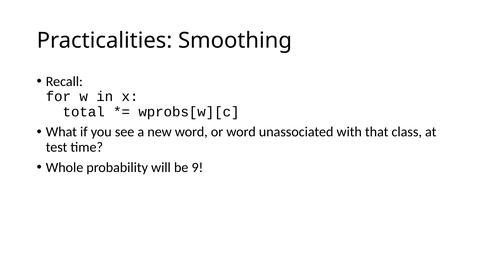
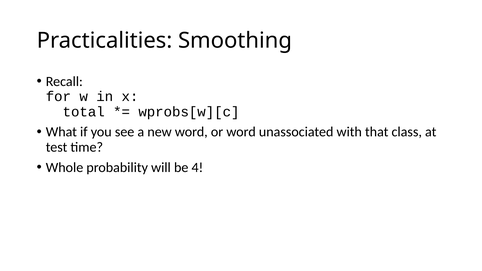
9: 9 -> 4 (197, 167)
